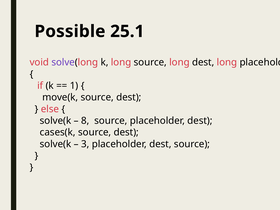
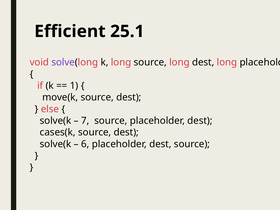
Possible: Possible -> Efficient (70, 31)
8: 8 -> 7 (85, 121)
3: 3 -> 6 (85, 144)
